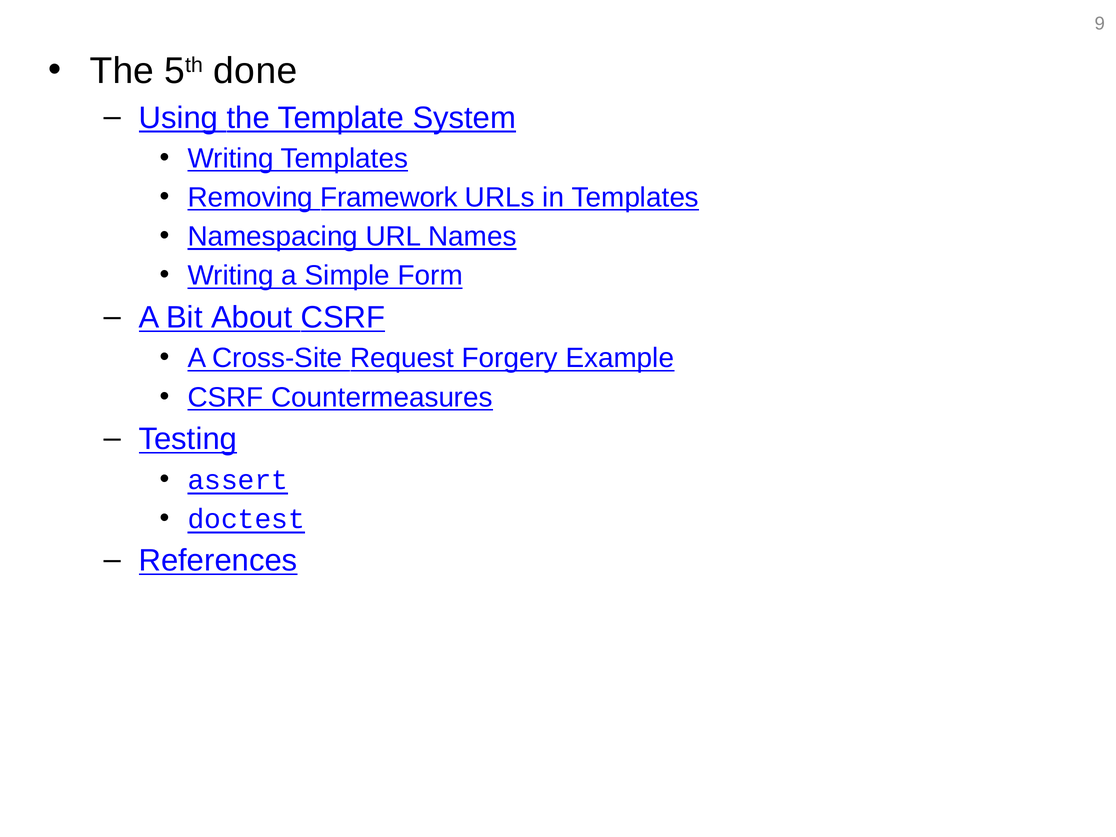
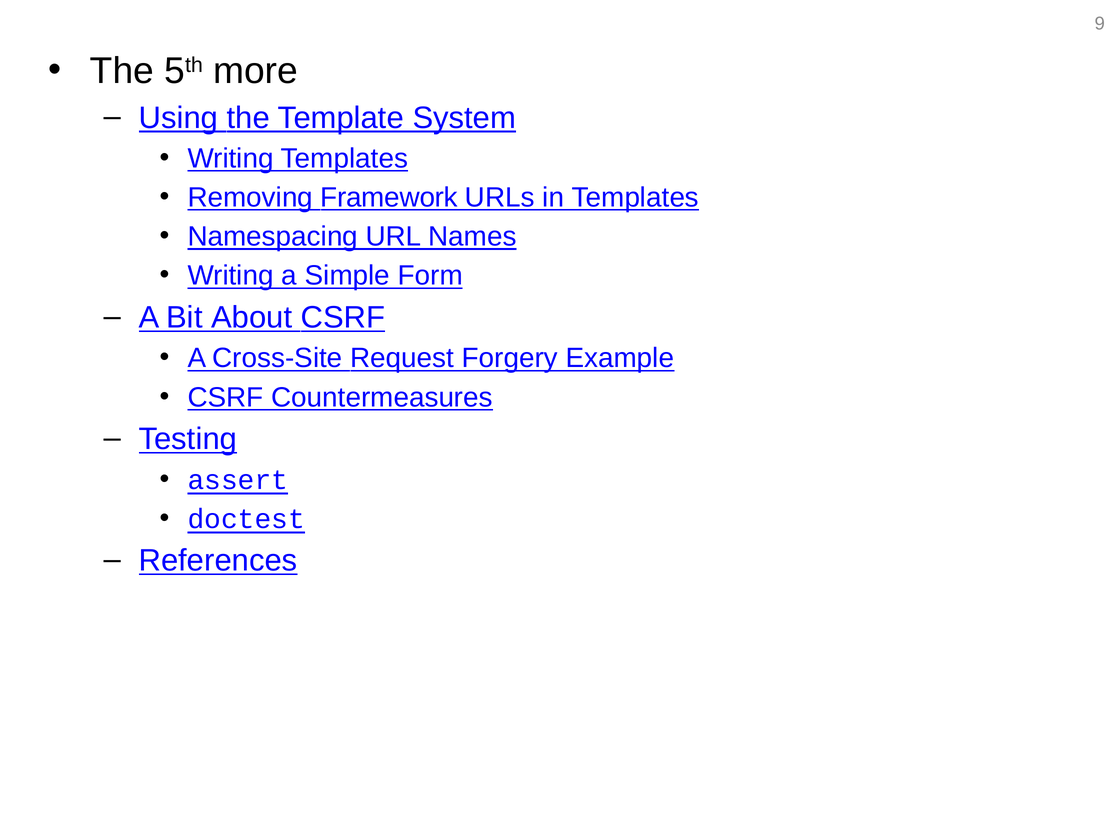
done: done -> more (256, 71)
